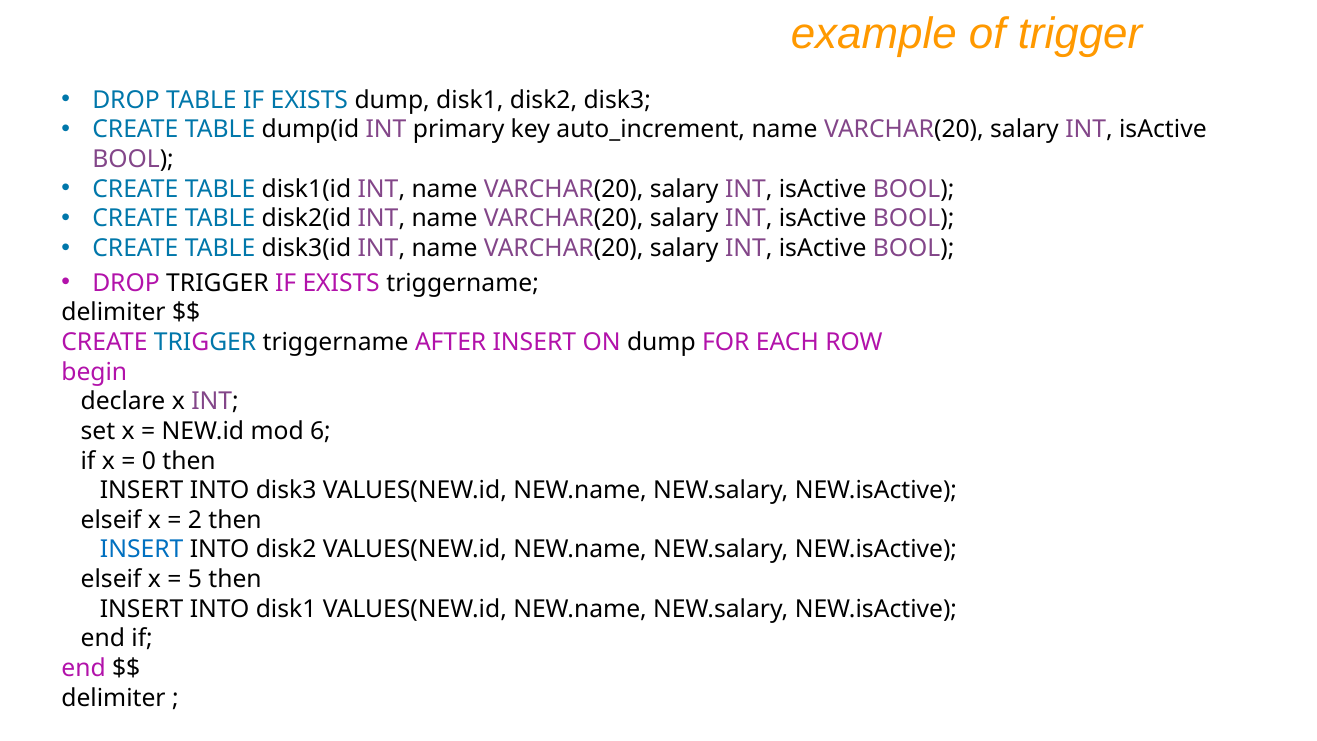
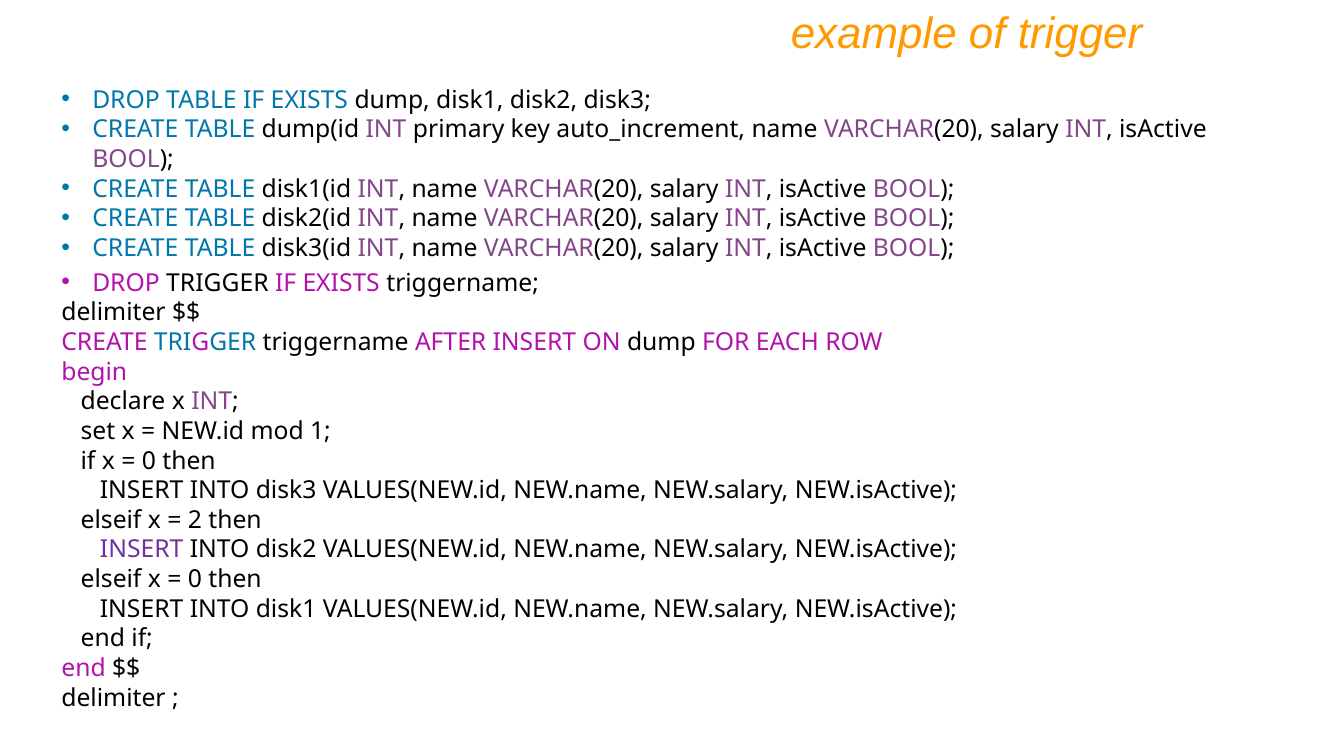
6: 6 -> 1 (320, 431)
INSERT colour: blue -> purple (142, 550)
5: 5 -> 0 (195, 579)
